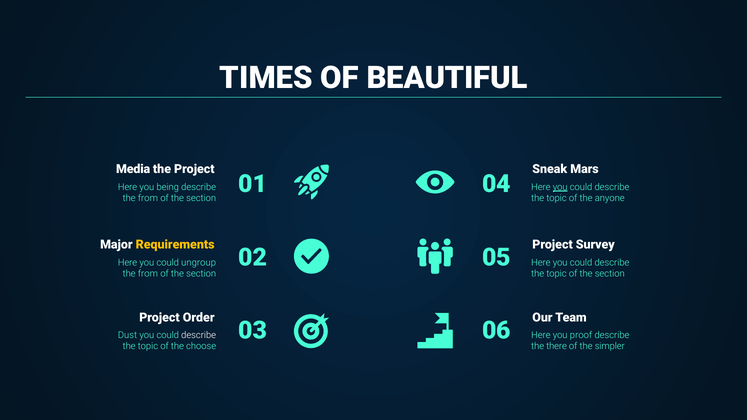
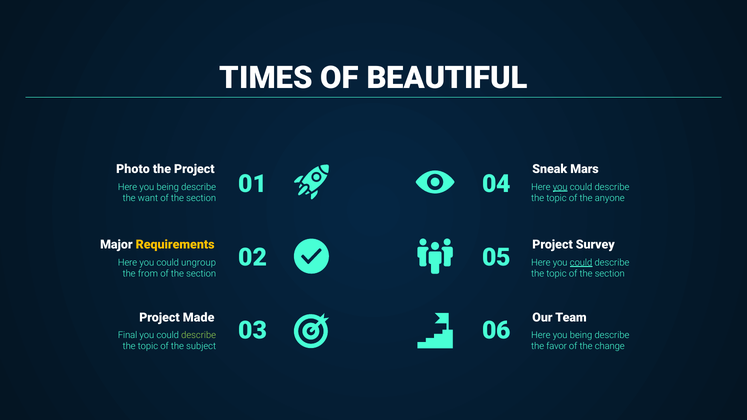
Media: Media -> Photo (133, 169)
from: from -> want (148, 198)
could underline: none -> present (581, 263)
Order: Order -> Made (199, 318)
Dust: Dust -> Final (128, 335)
describe colour: white -> light green (199, 335)
proof: proof -> being (581, 335)
choose: choose -> subject (201, 346)
there: there -> favor (557, 346)
simpler: simpler -> change (610, 346)
